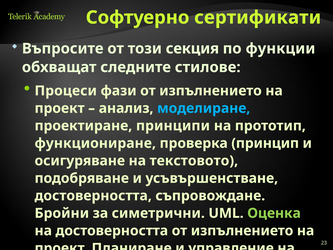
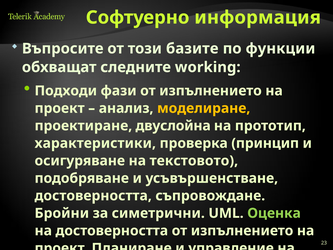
сертификати: сертификати -> информация (258, 17)
секция: секция -> базите (192, 49)
стилове: стилове -> working (208, 67)
Процеси: Процеси -> Подходи (66, 91)
моделиране colour: light blue -> yellow (204, 108)
принципи: принципи -> двуслойна (173, 126)
функциониране: функциониране -> характеристики (95, 143)
